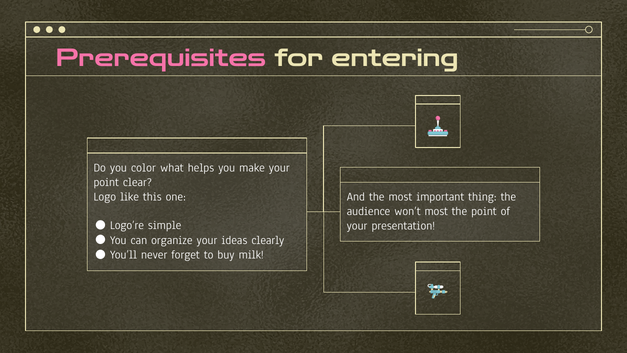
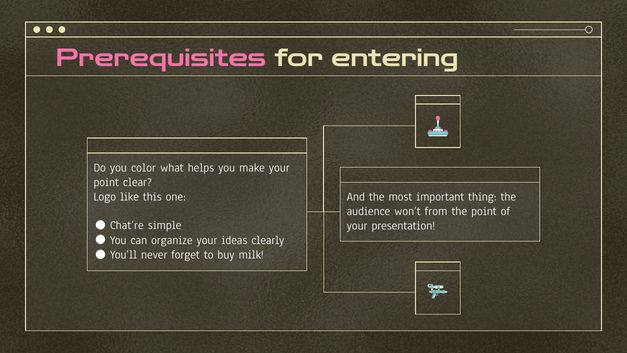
won’t most: most -> from (436, 211)
Logo’re: Logo’re -> Chat’re (127, 225)
